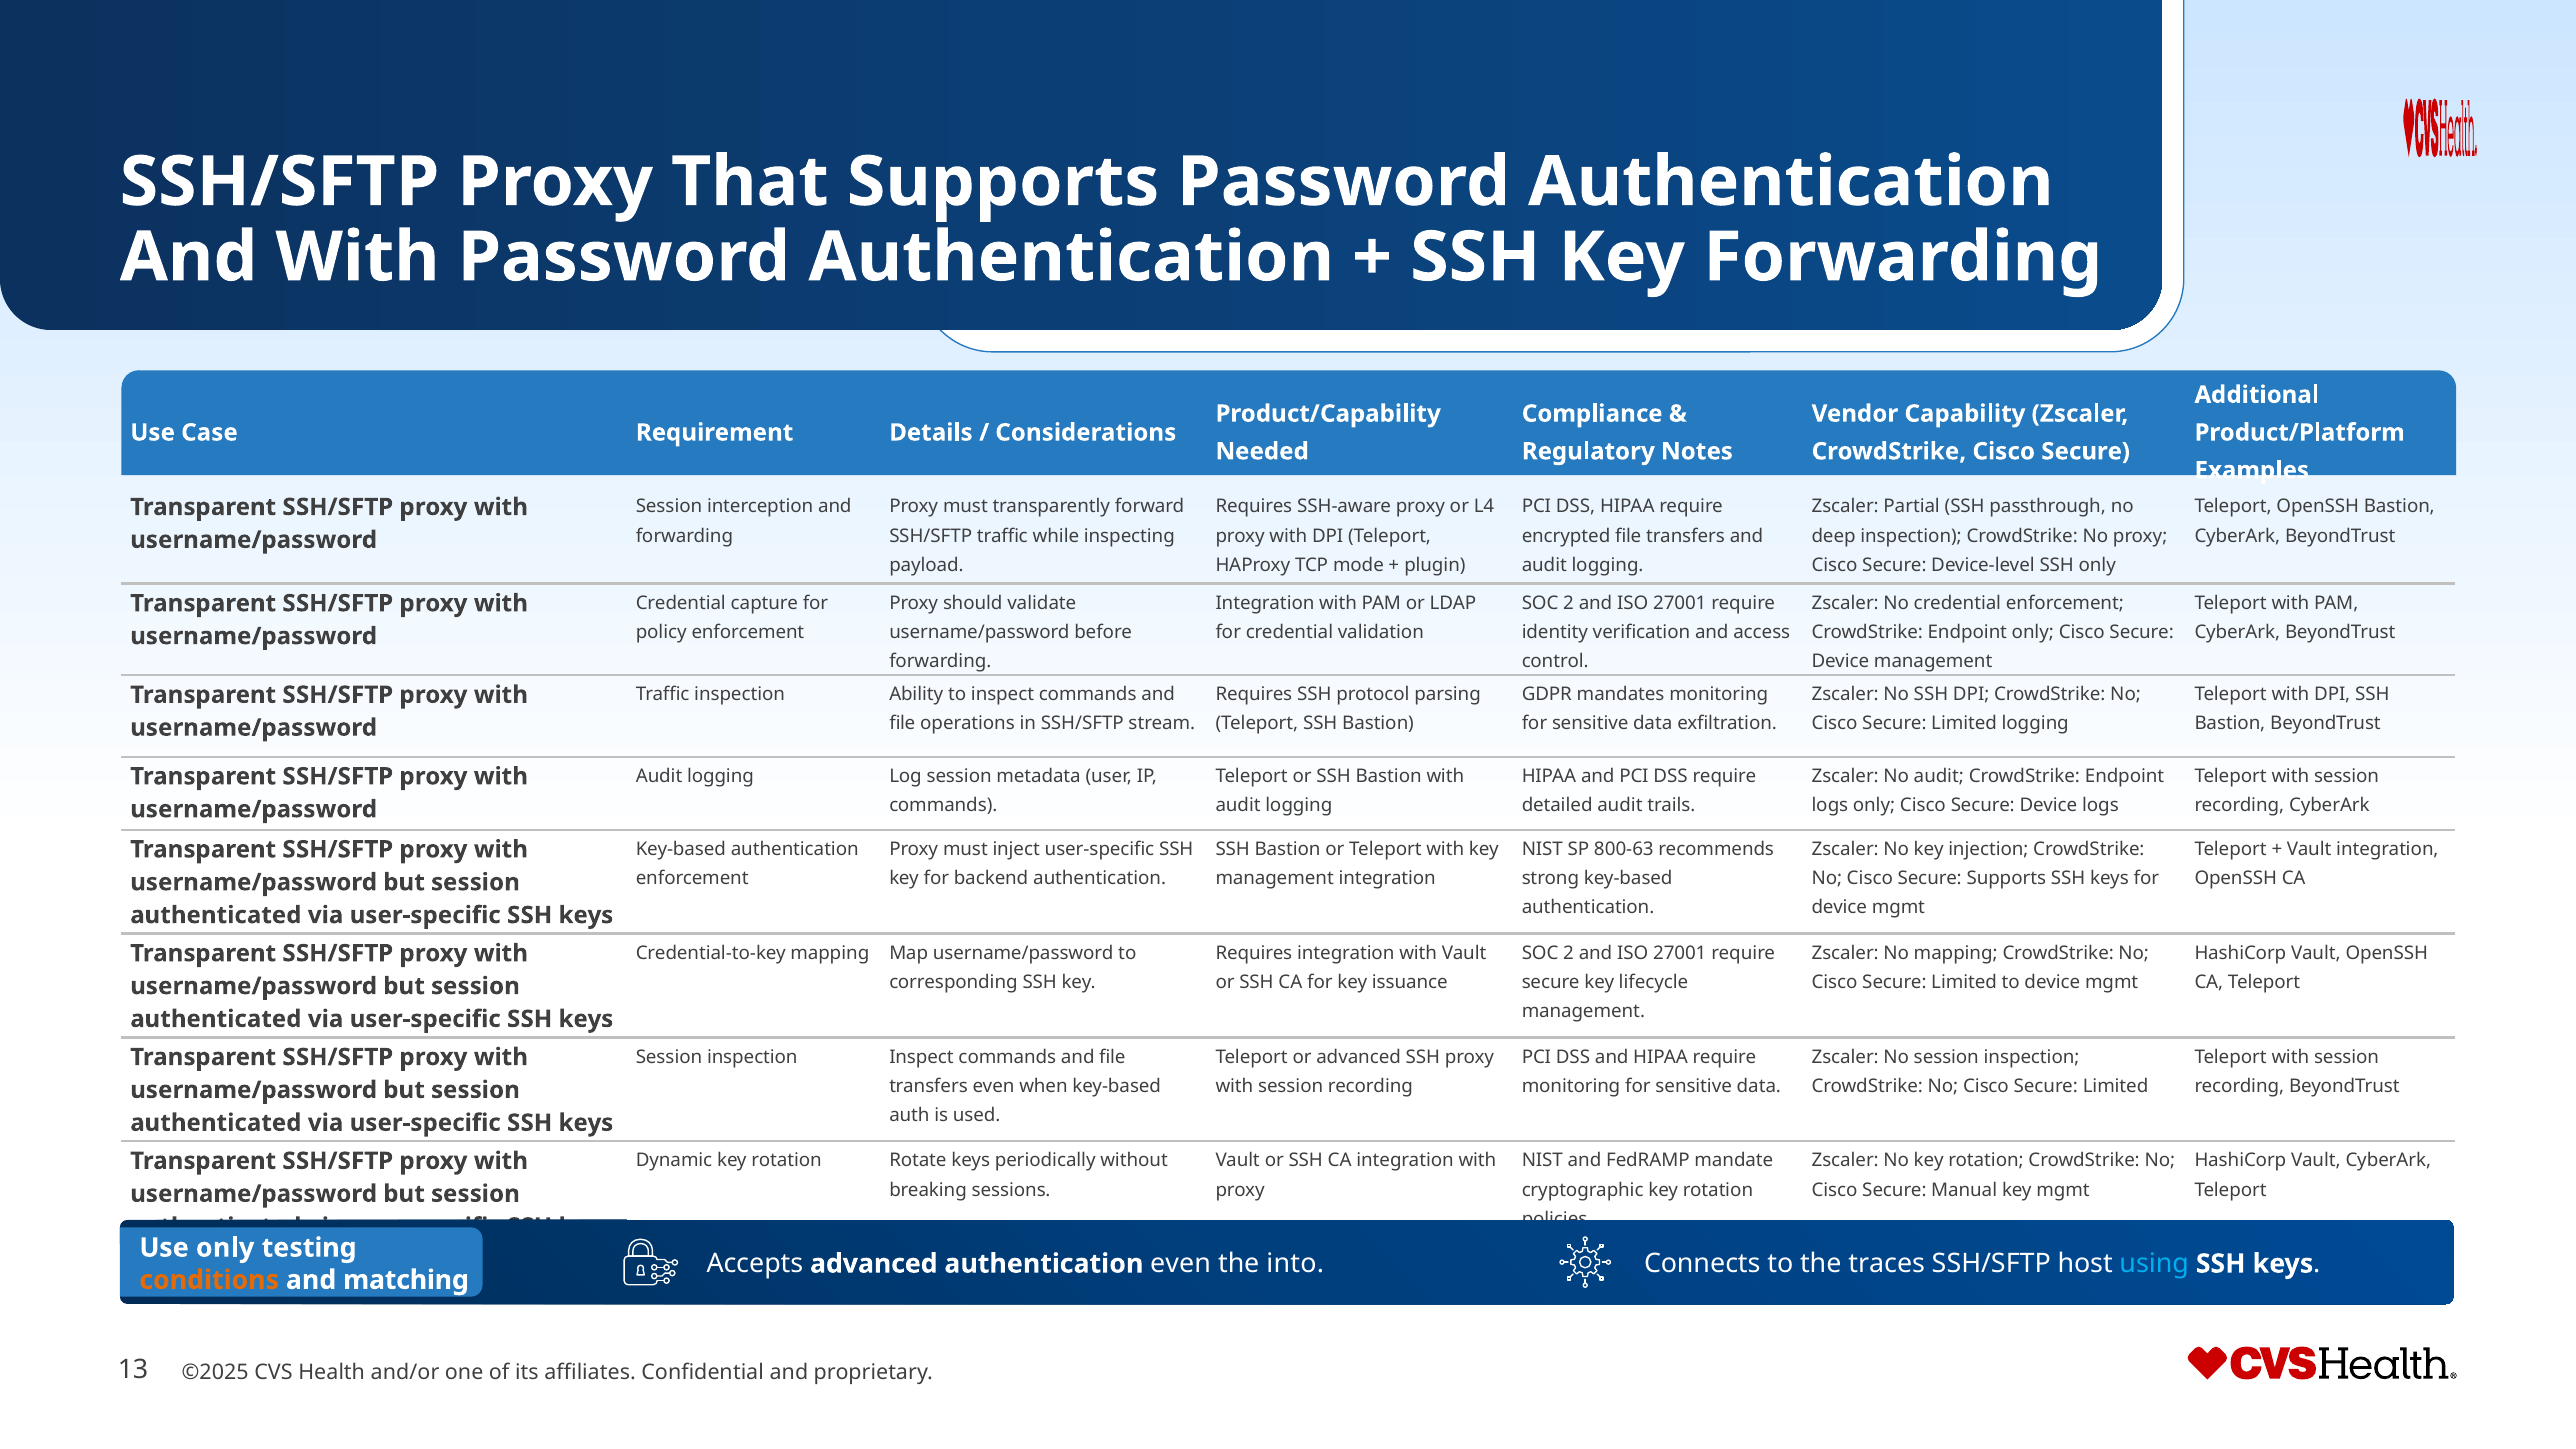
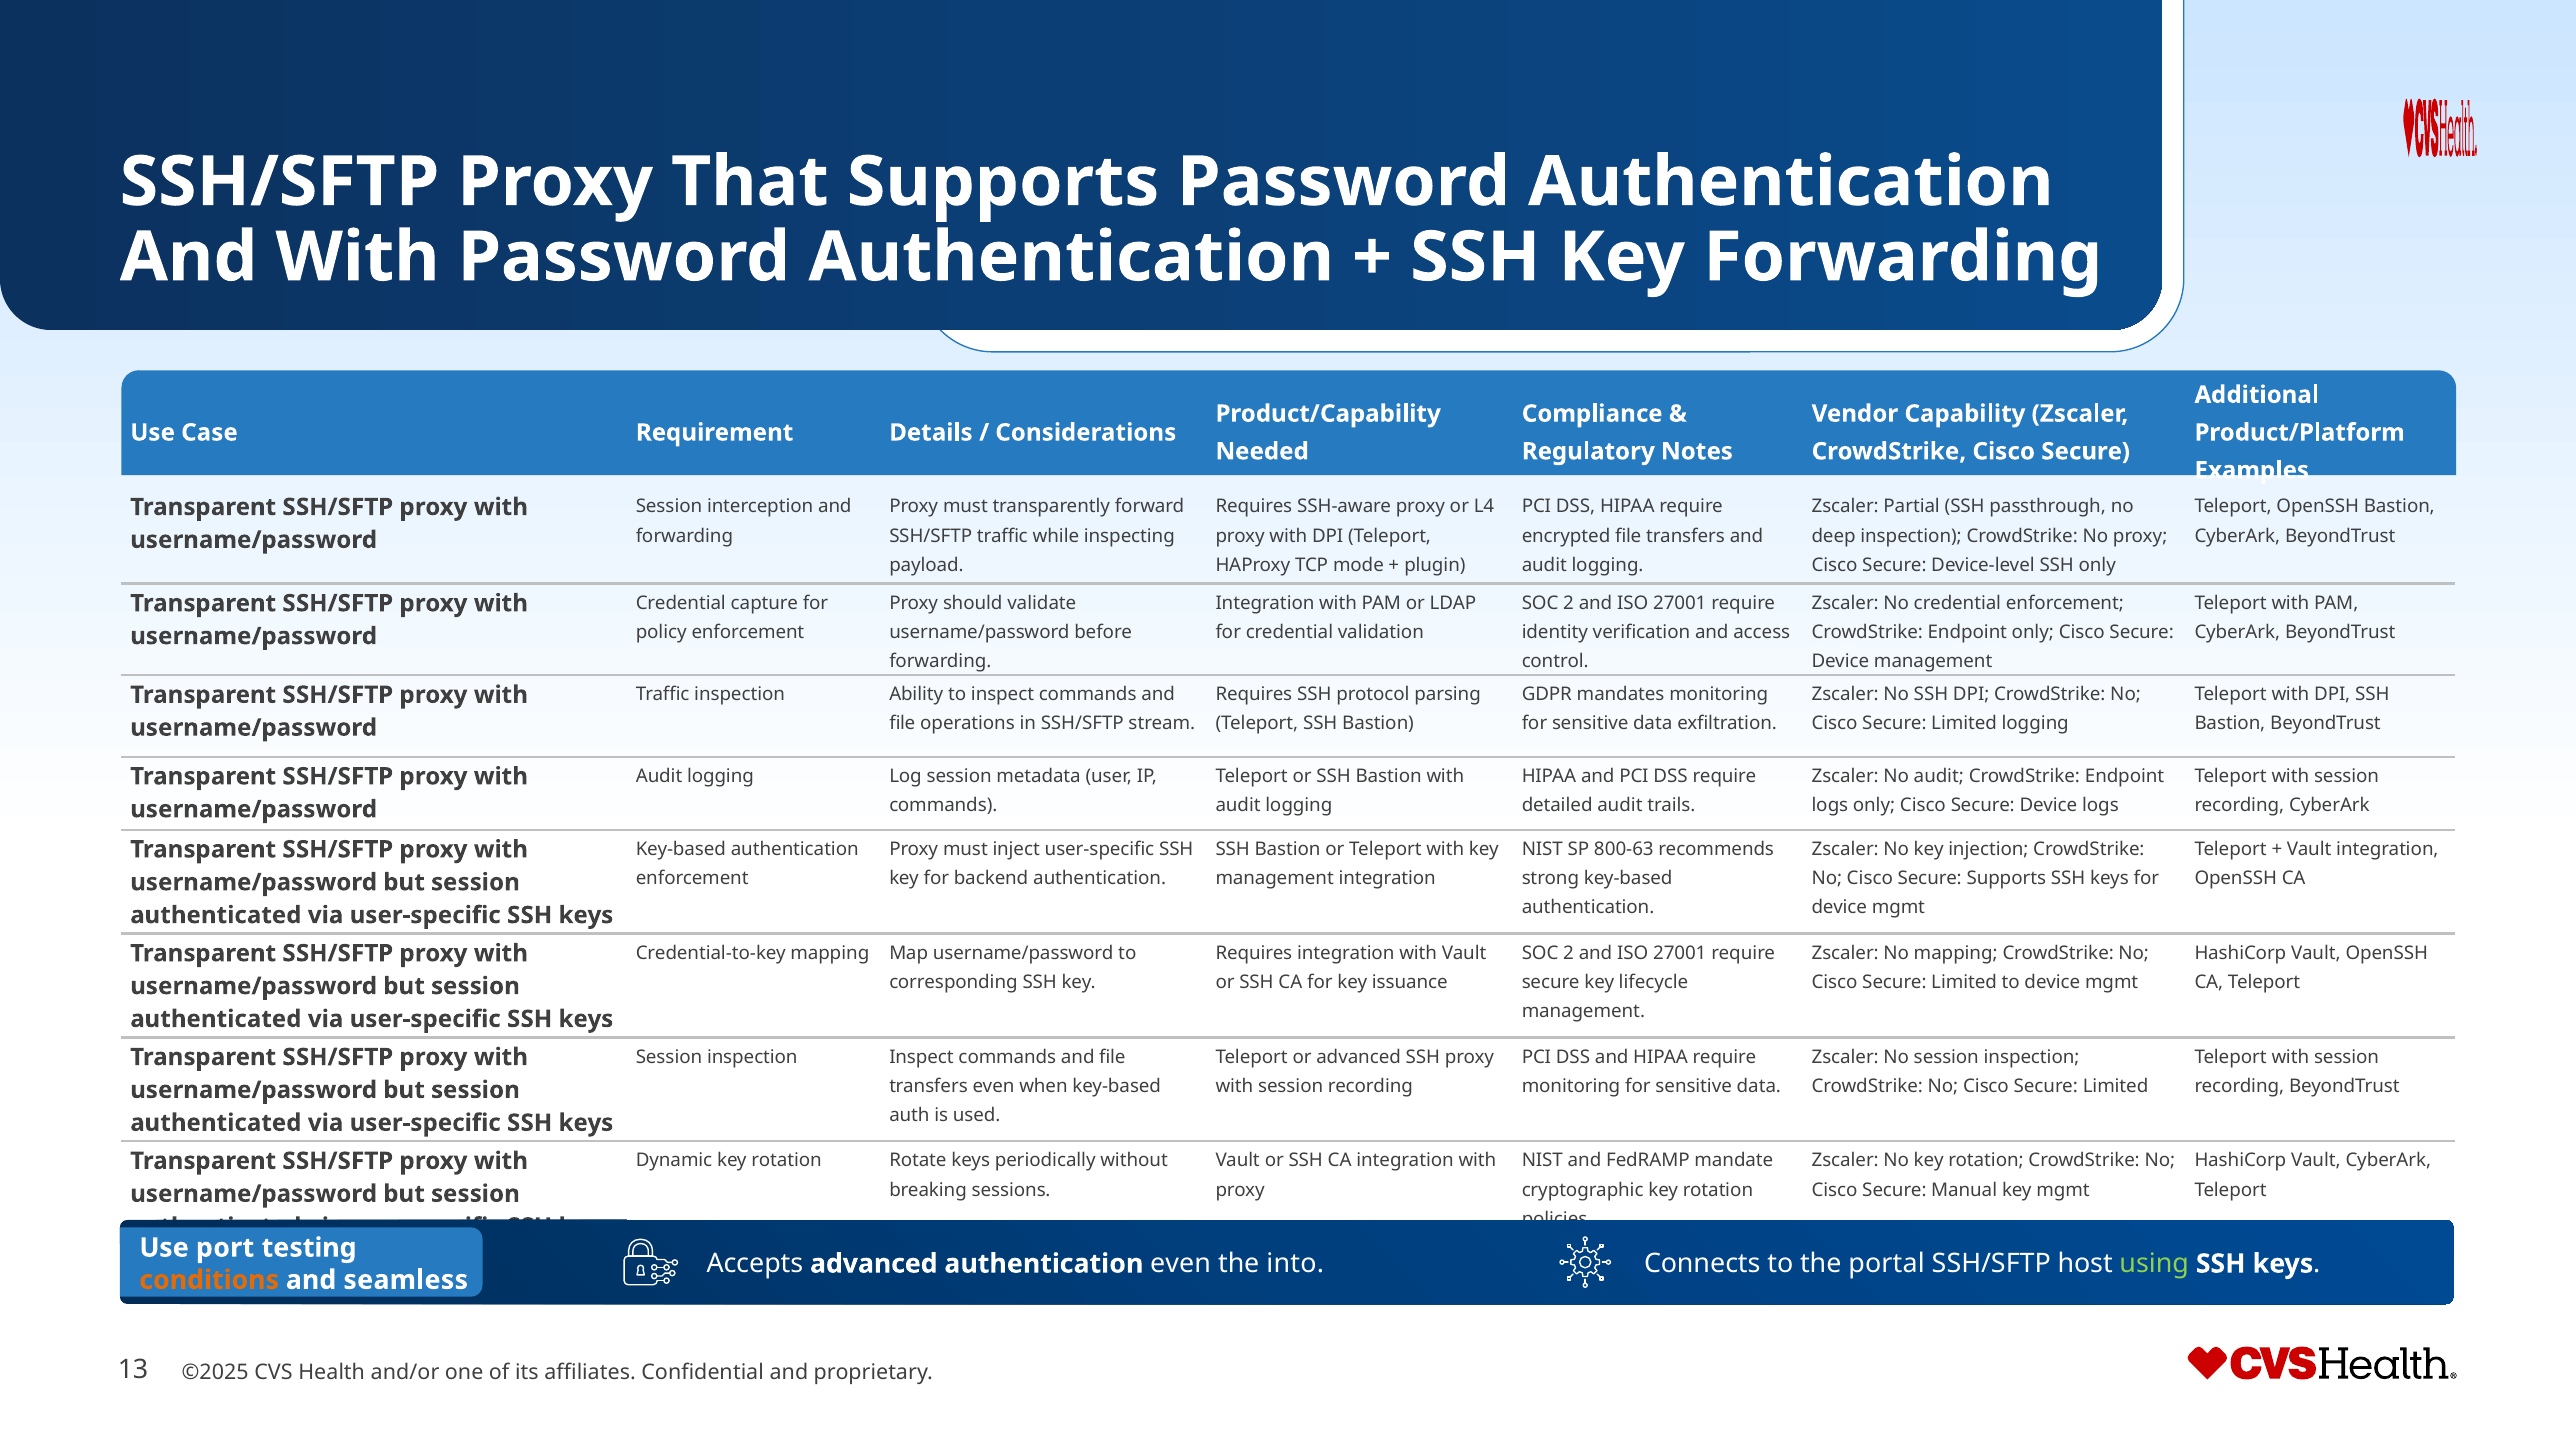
Use only: only -> port (225, 1248)
traces: traces -> portal (1887, 1264)
using colour: light blue -> light green (2154, 1264)
matching: matching -> seamless (406, 1280)
